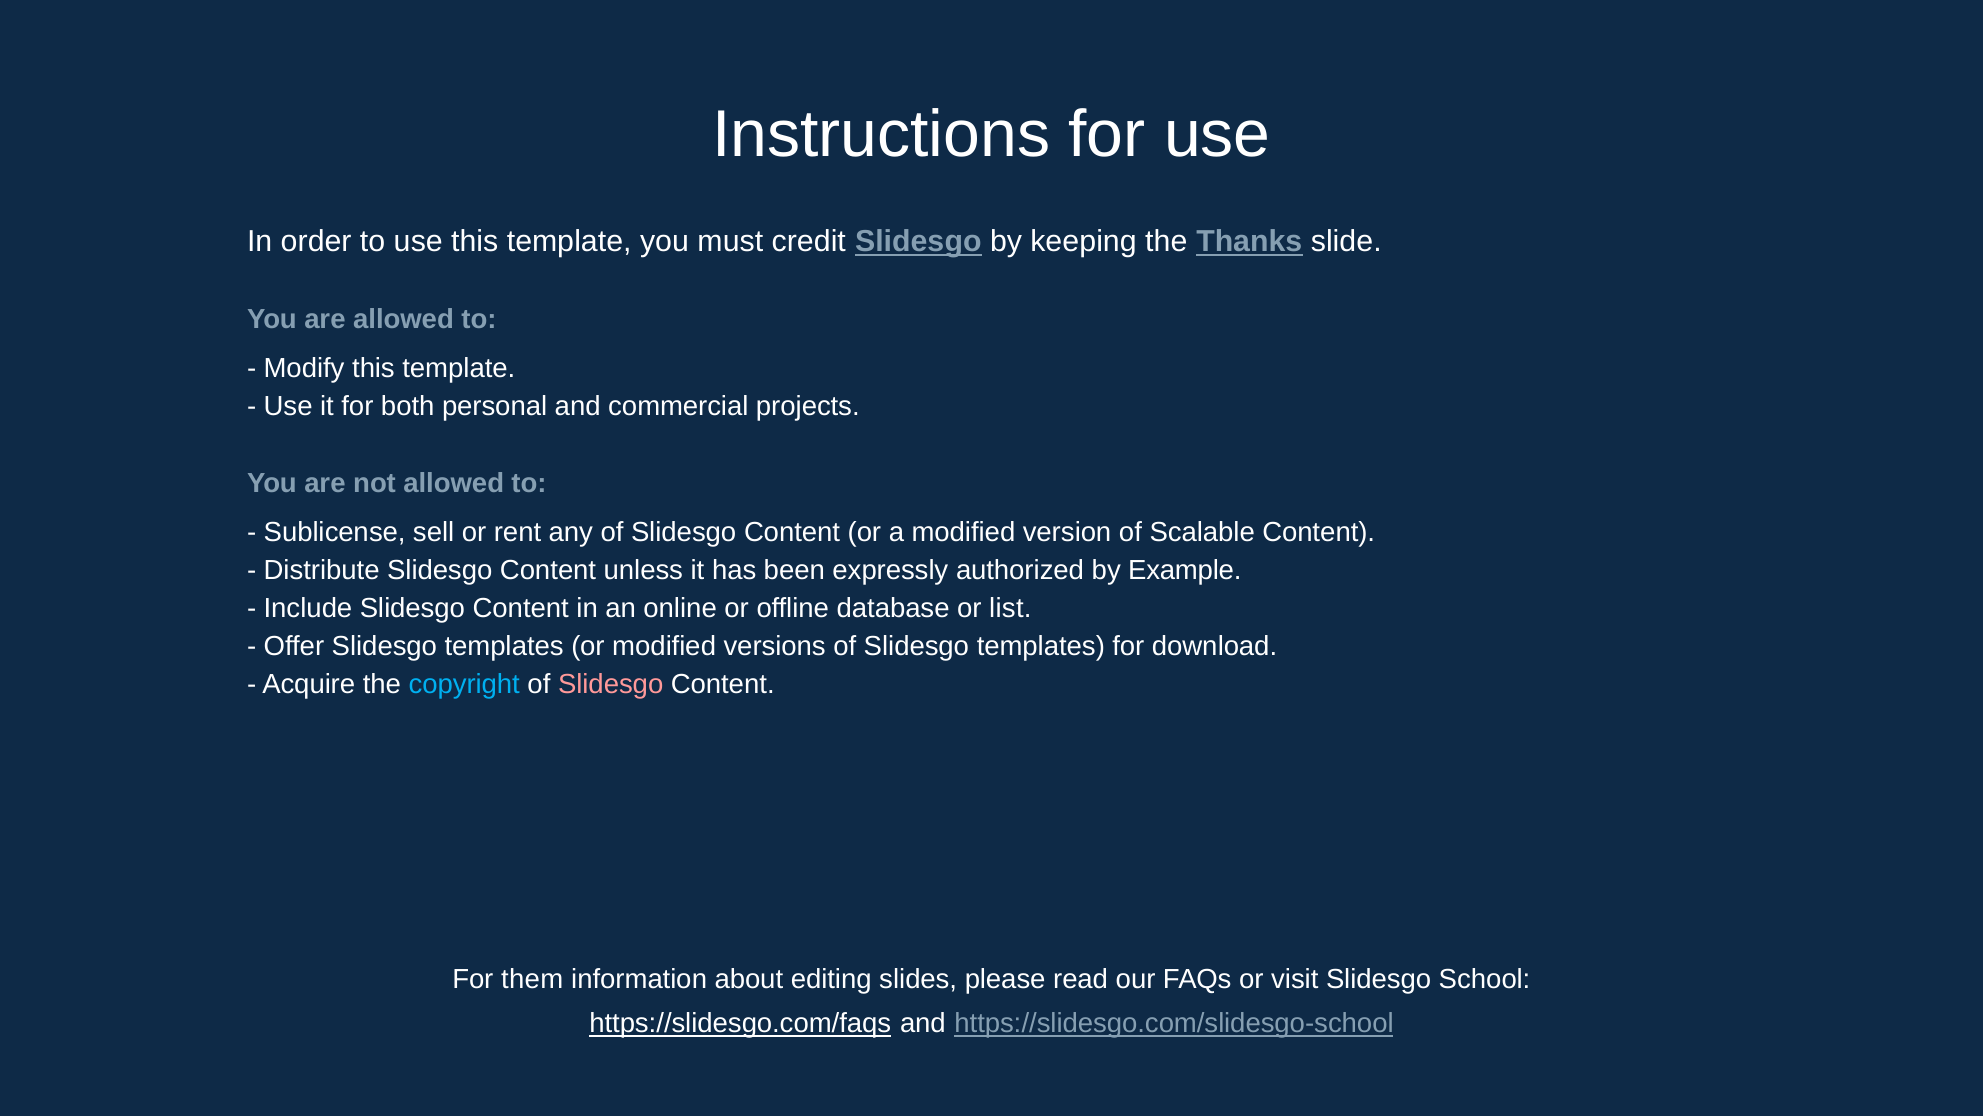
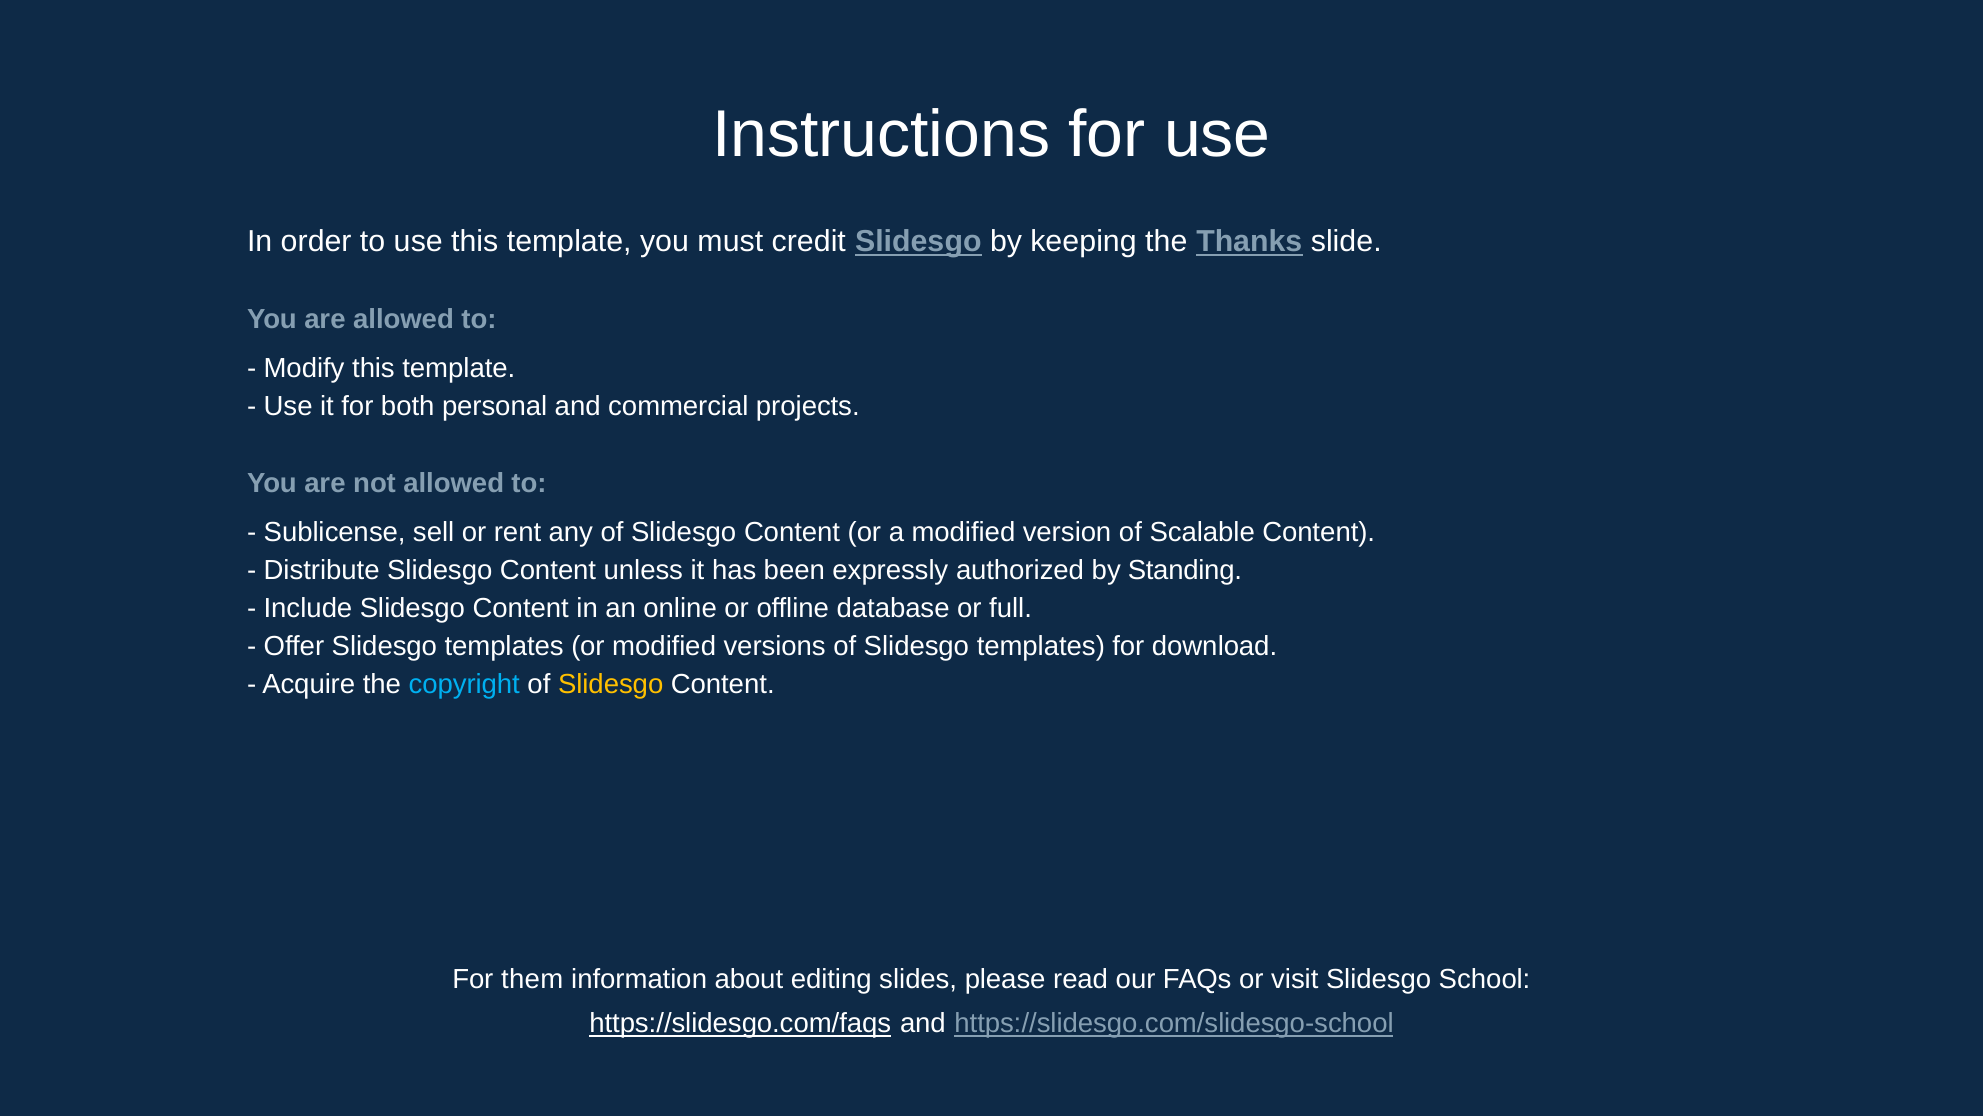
Example: Example -> Standing (1185, 570)
list: list -> full (1011, 608)
Slidesgo colour: pink -> yellow (611, 684)
